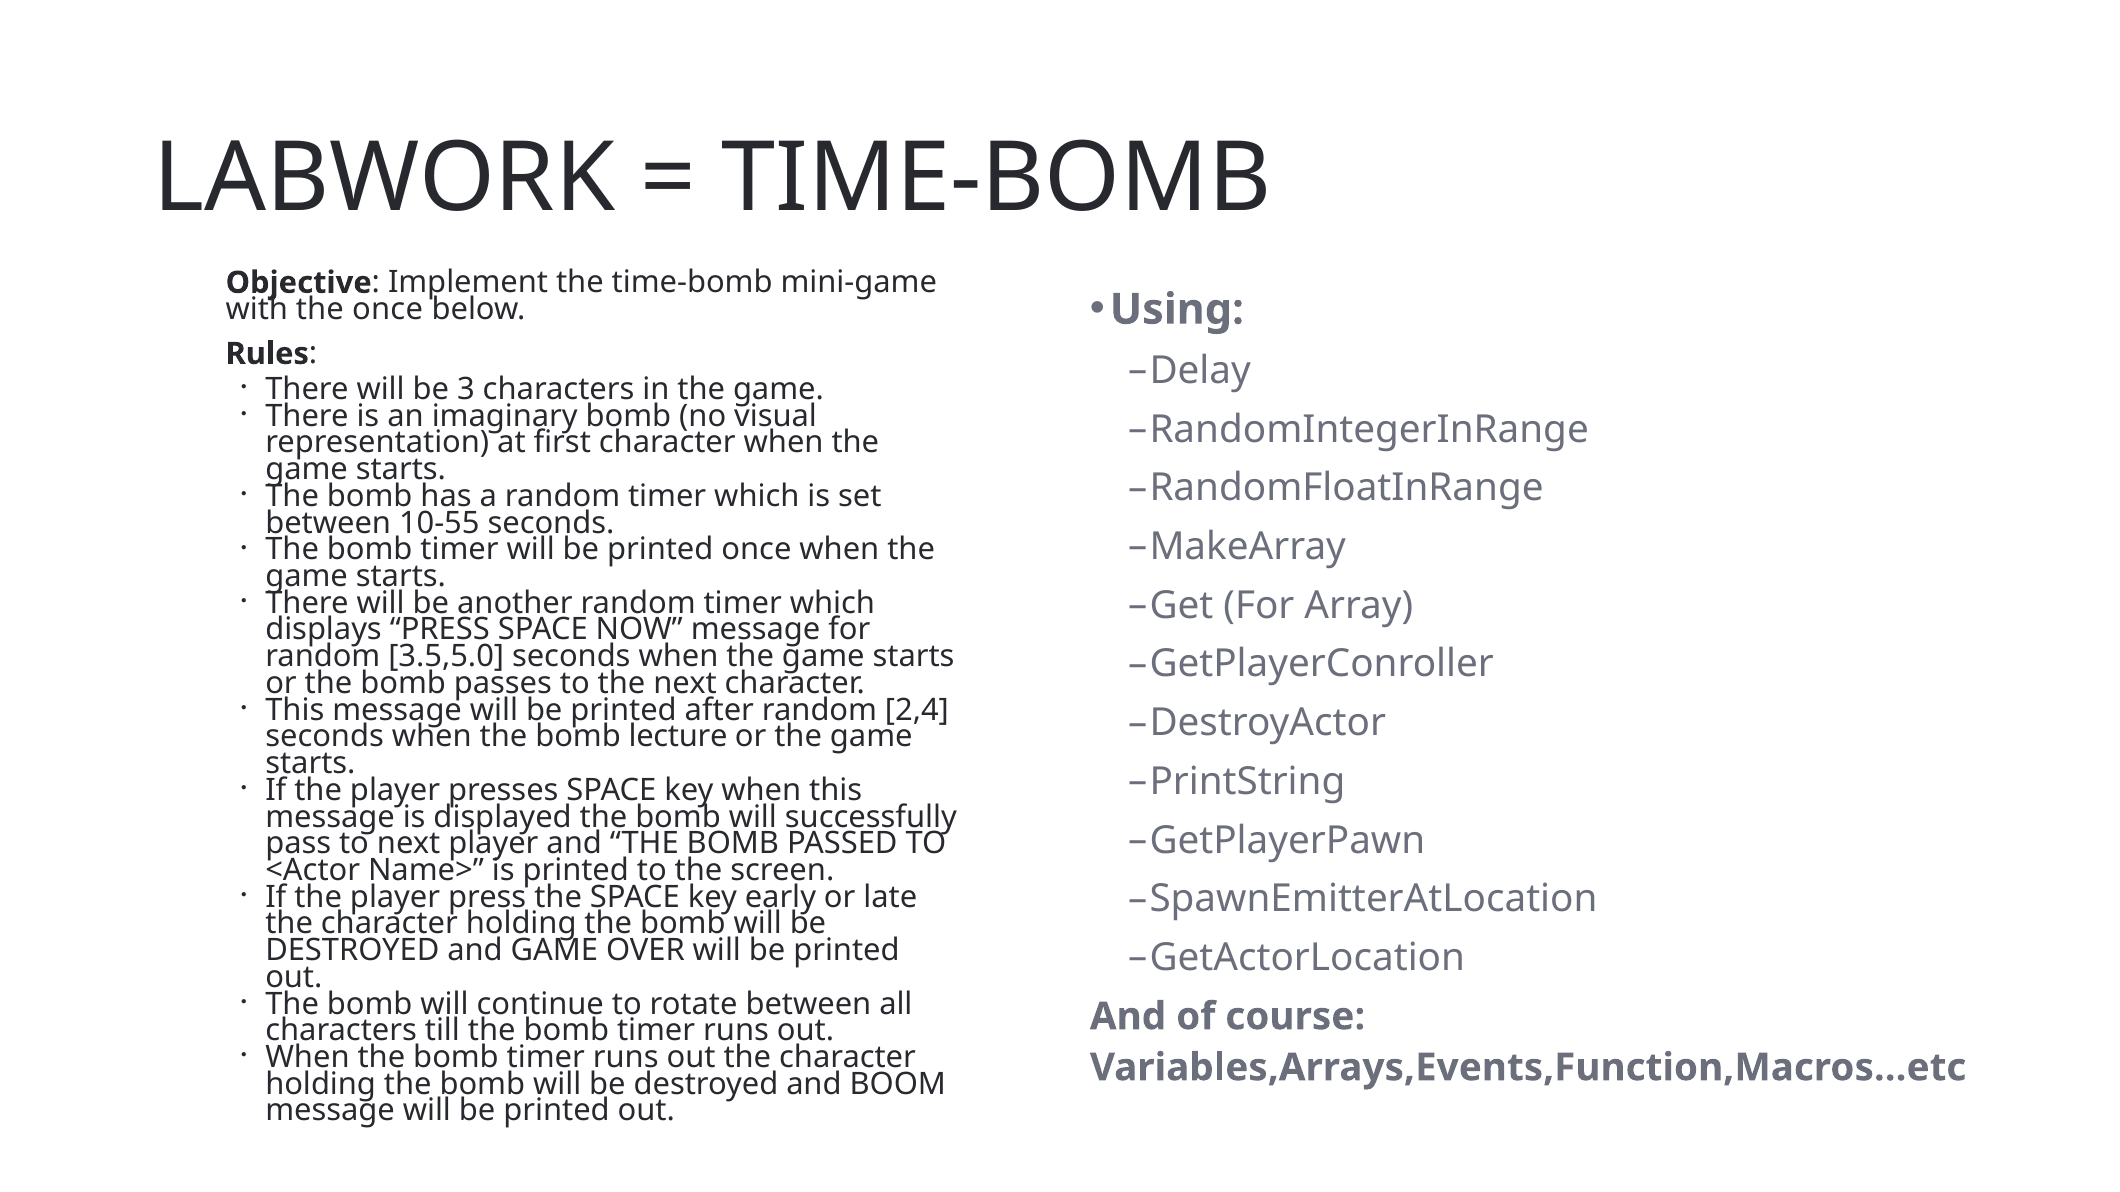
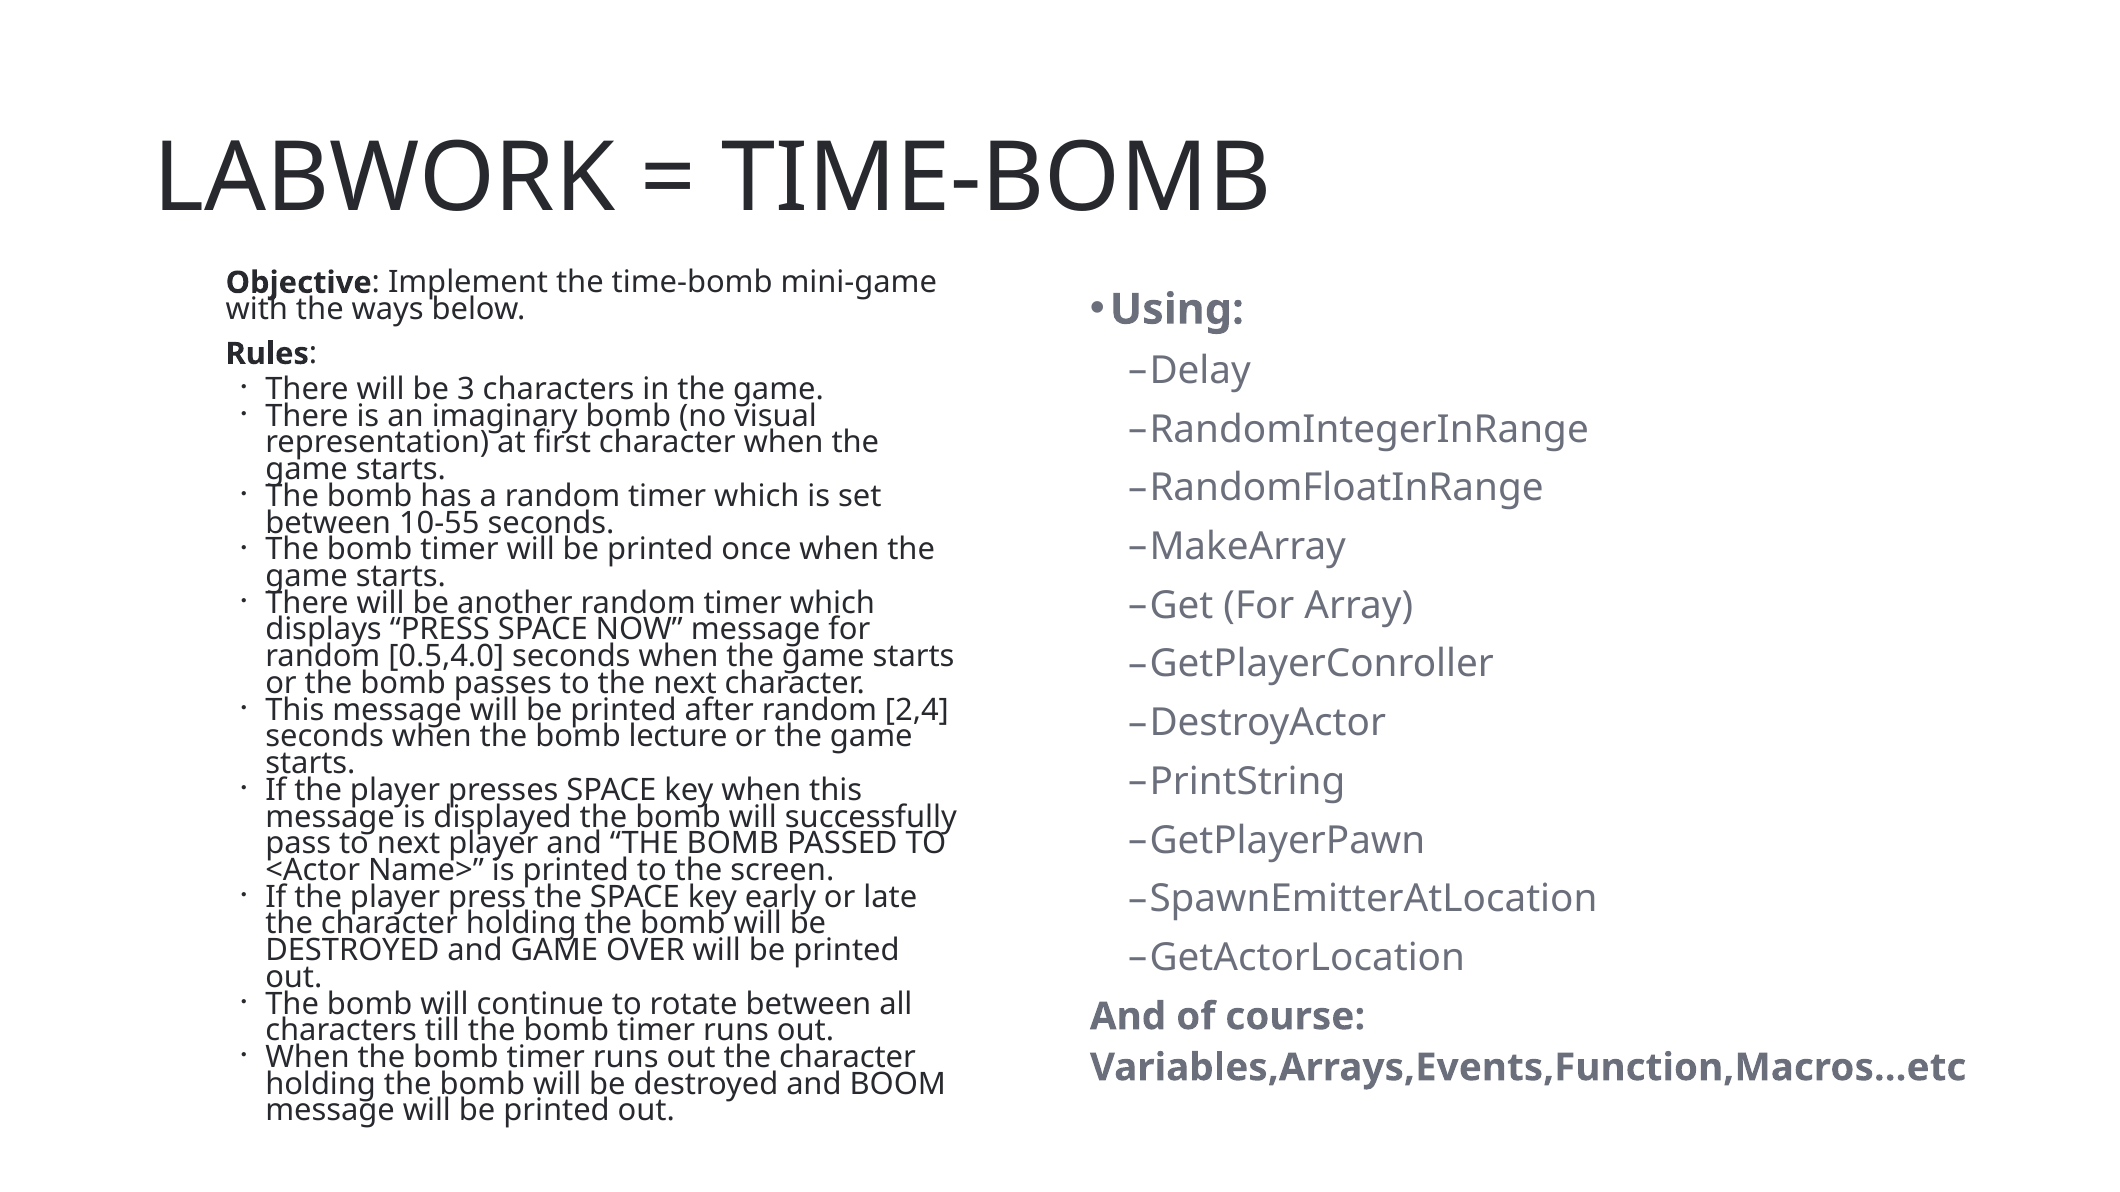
the once: once -> ways (388, 310)
3.5,5.0: 3.5,5.0 -> 0.5,4.0 (446, 657)
